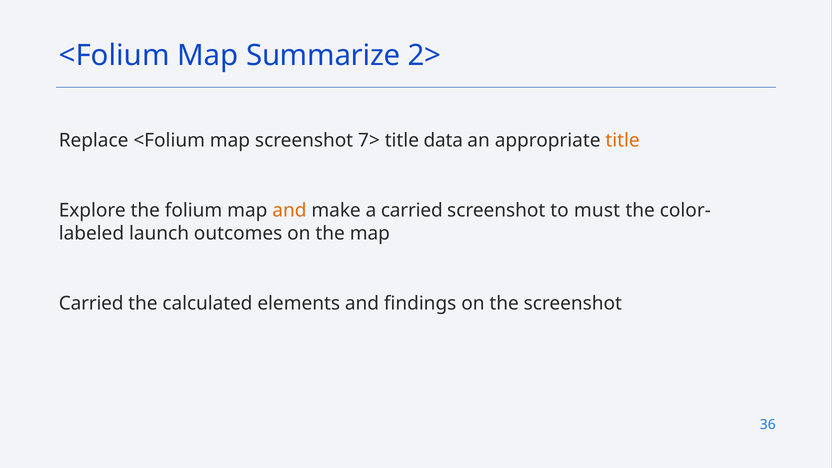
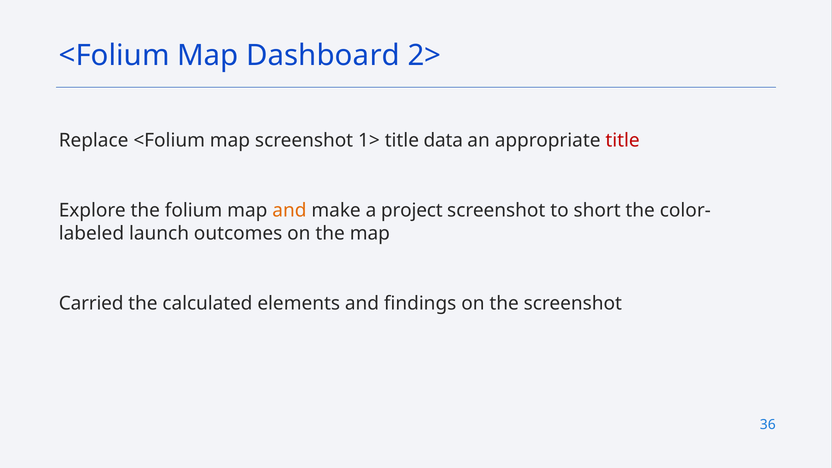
Summarize: Summarize -> Dashboard (323, 56)
7>: 7> -> 1> (369, 140)
title colour: orange -> red (623, 140)
a carried: carried -> project (412, 210)
must: must -> short (597, 210)
